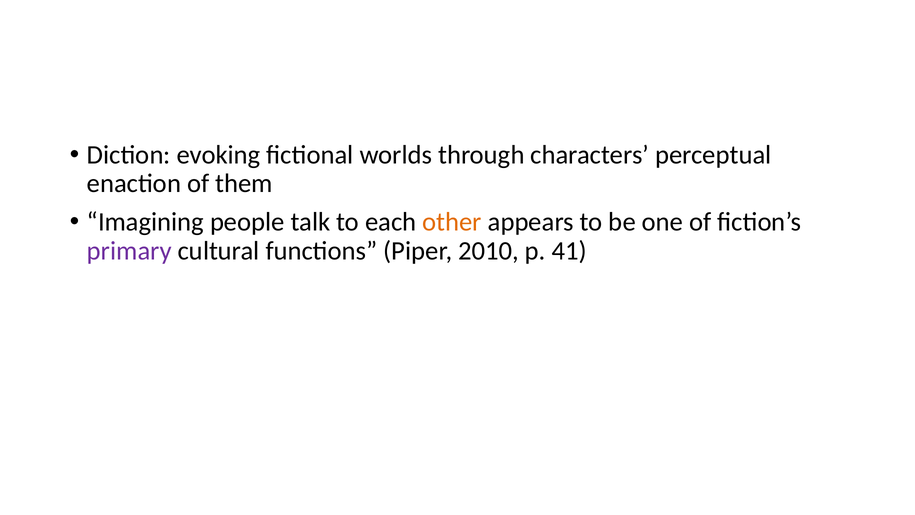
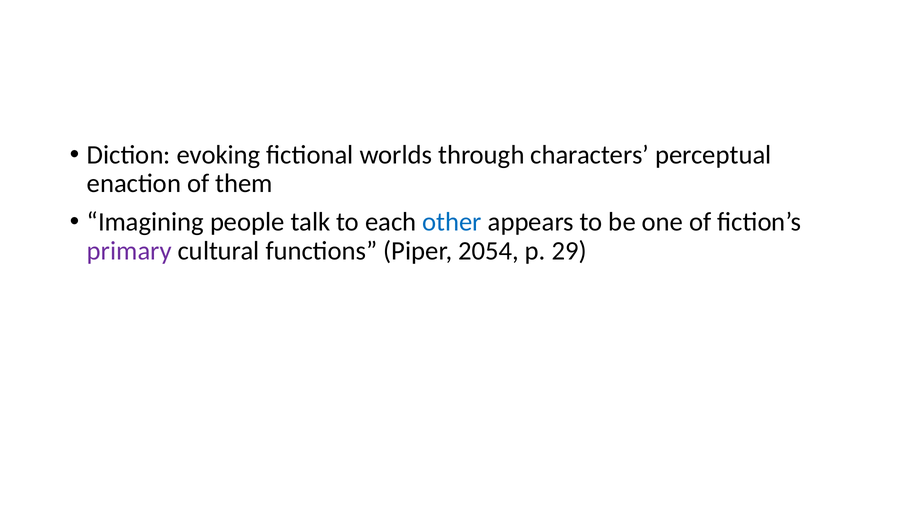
other colour: orange -> blue (452, 222)
2010: 2010 -> 2054 (489, 251)
41: 41 -> 29 (569, 251)
